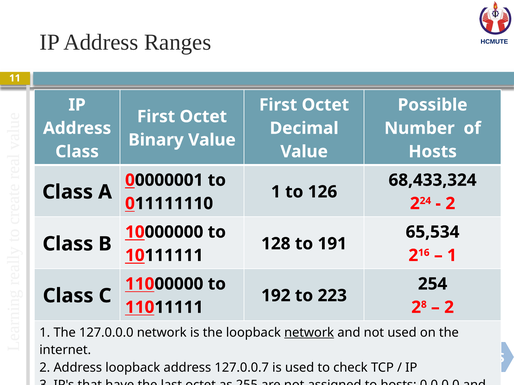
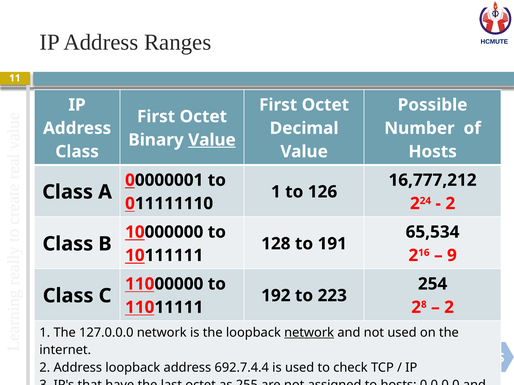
Value underline: none -> present (212, 140)
68,433,324: 68,433,324 -> 16,777,212 (433, 180)
1: 1 -> 9 (452, 256)
127.0.0.7: 127.0.0.7 -> 692.7.4.4 (242, 368)
